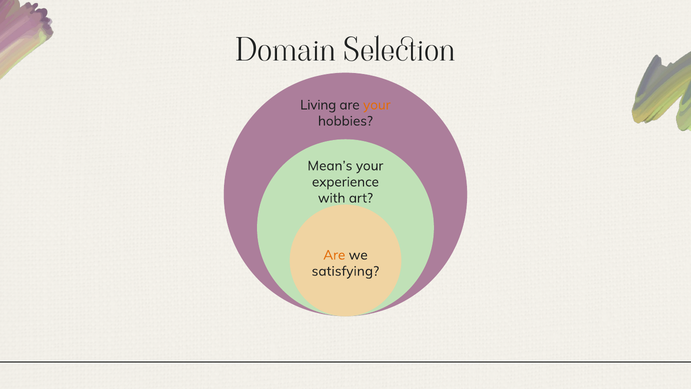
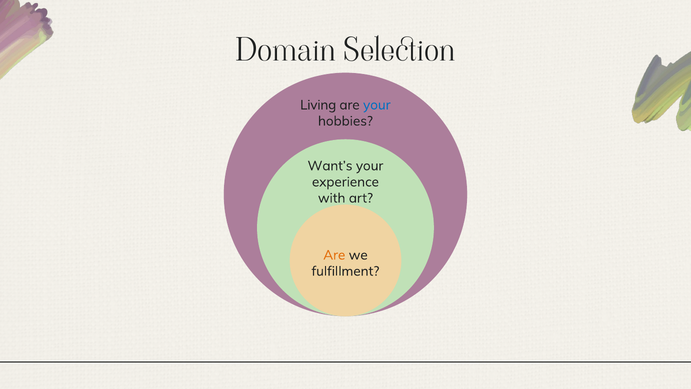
your colour: orange -> blue (377, 105)
Mean’s: Mean’s -> Want’s (330, 166)
satisfying: satisfying -> fulfillment (345, 271)
